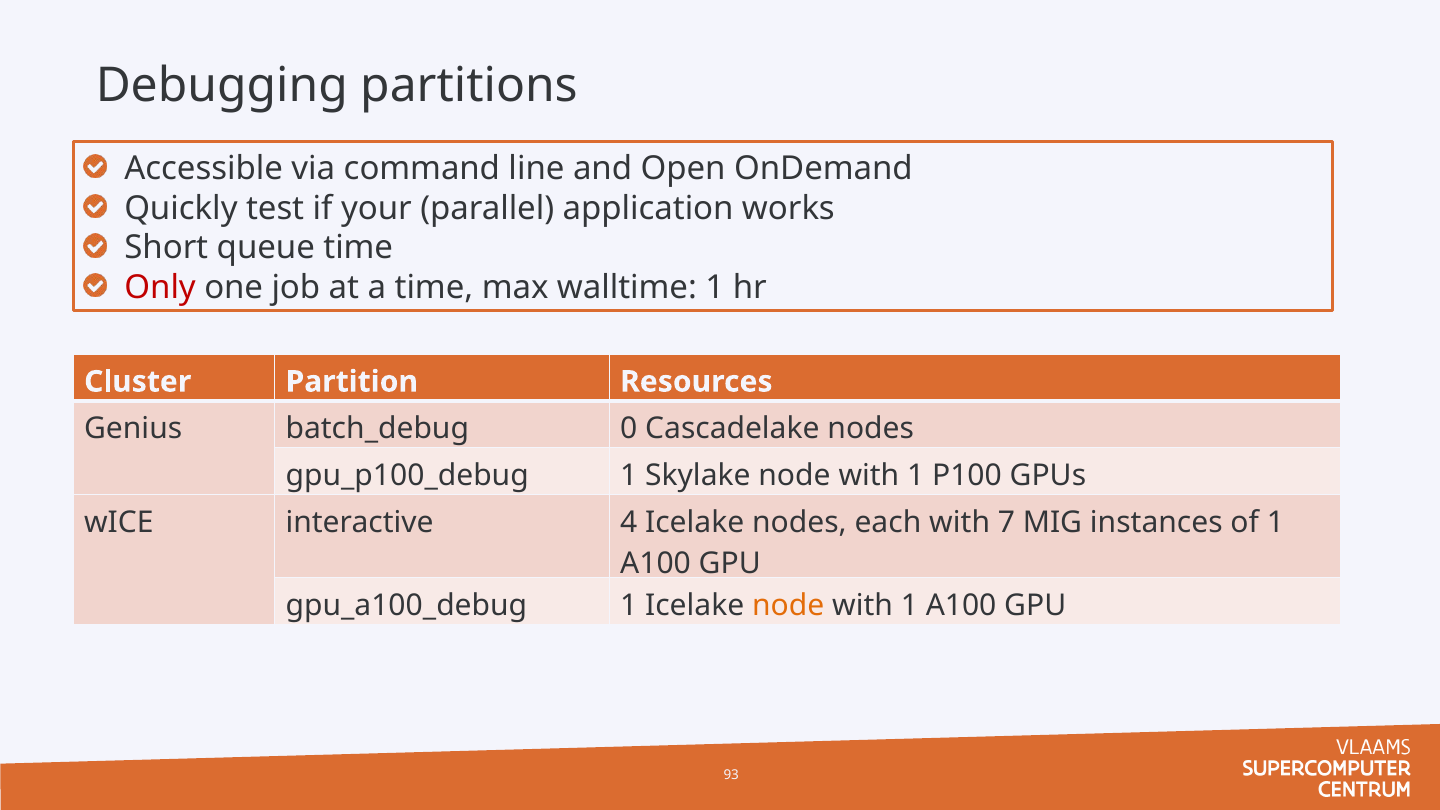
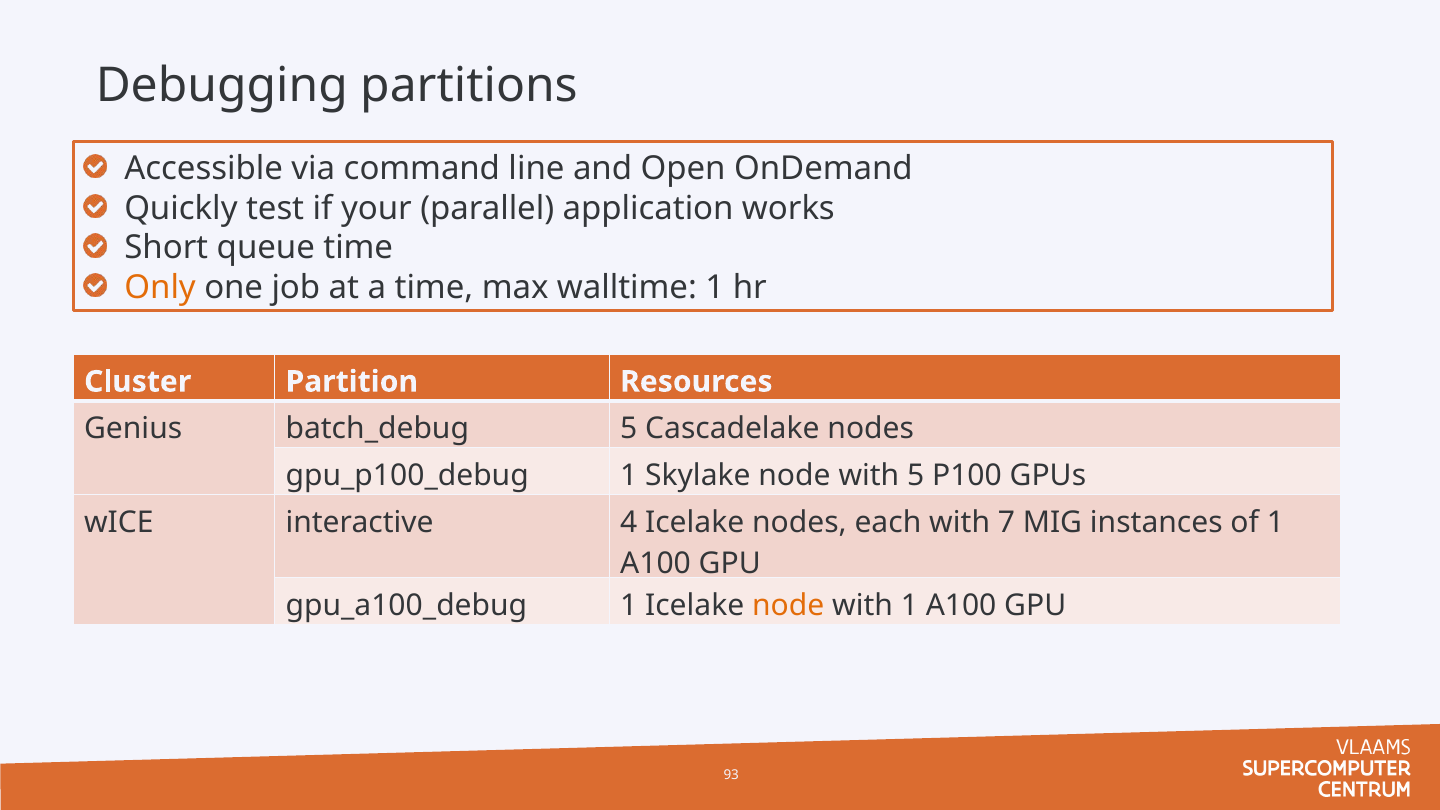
Only colour: red -> orange (160, 287)
0: 0 -> 5 (629, 429)
Skylake node with 1: 1 -> 5 (916, 475)
